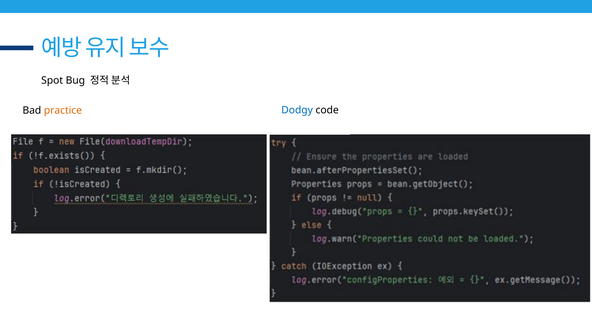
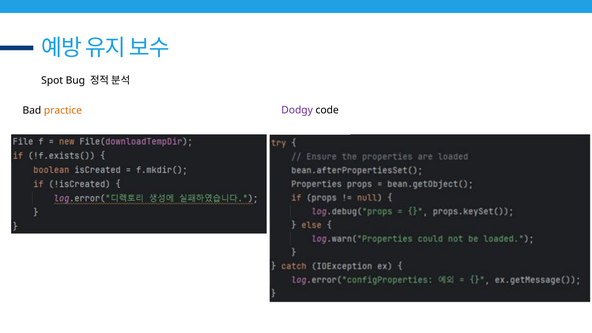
Dodgy colour: blue -> purple (297, 110)
